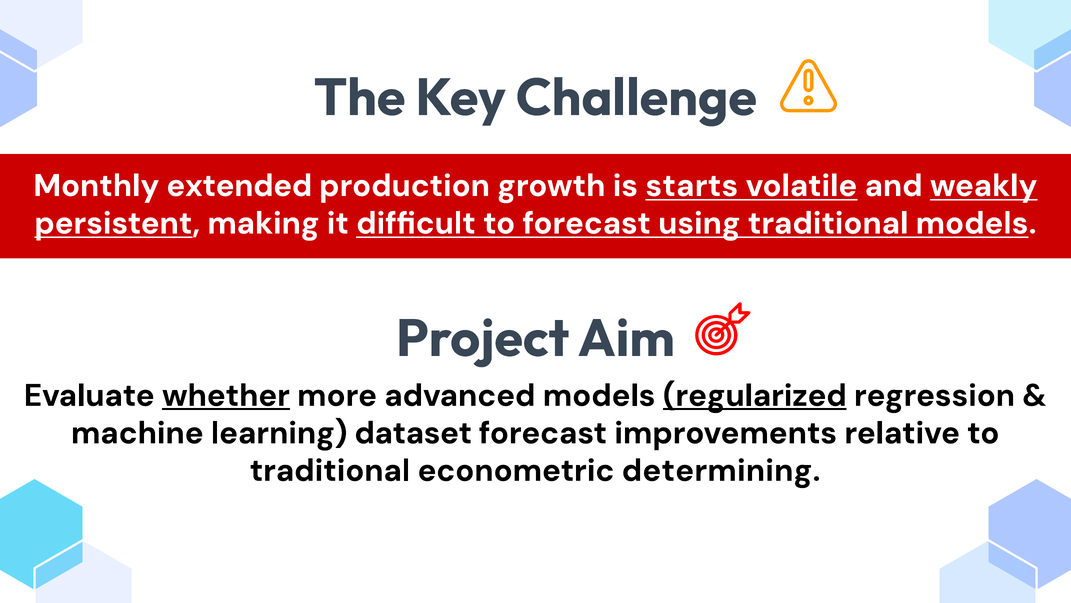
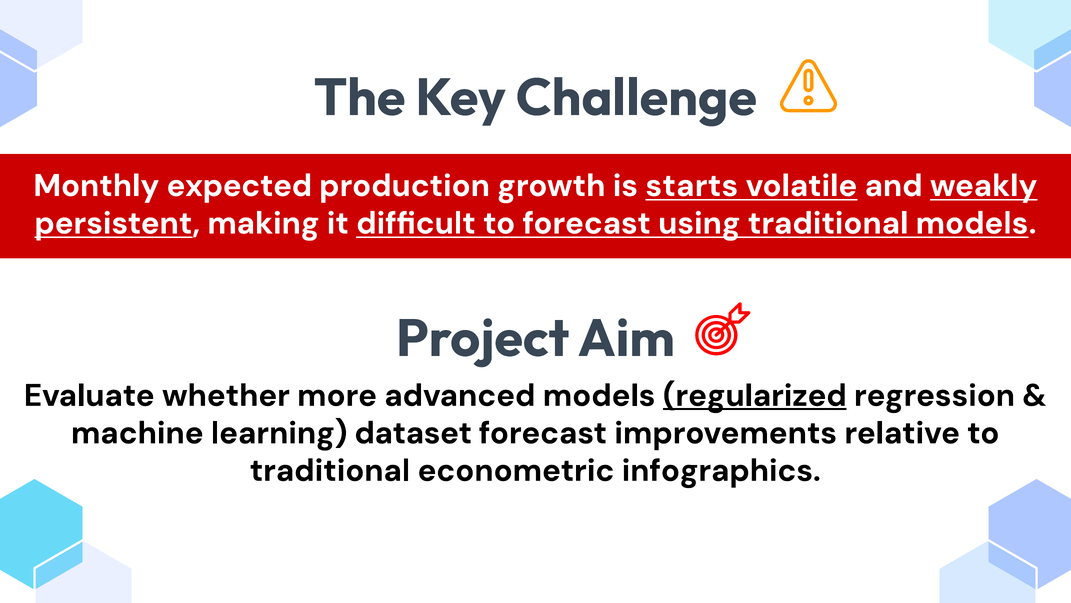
extended: extended -> expected (239, 186)
whether underline: present -> none (226, 395)
determining: determining -> infographics (721, 470)
